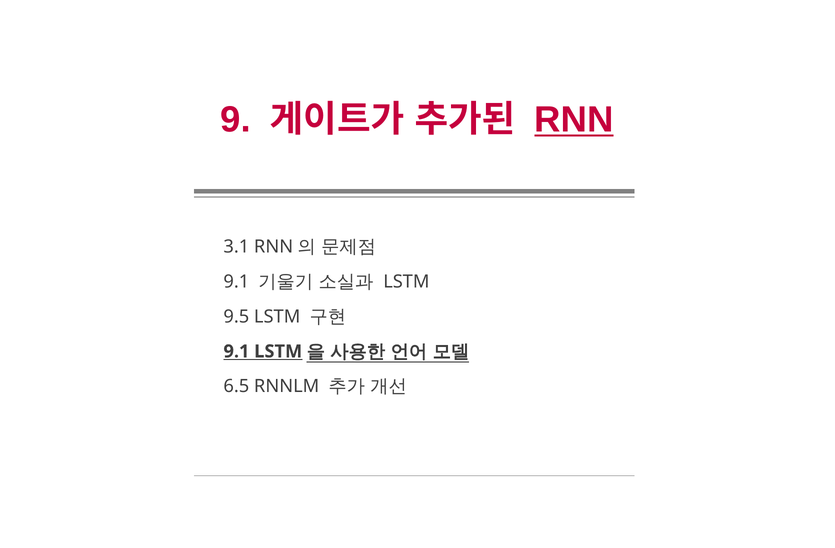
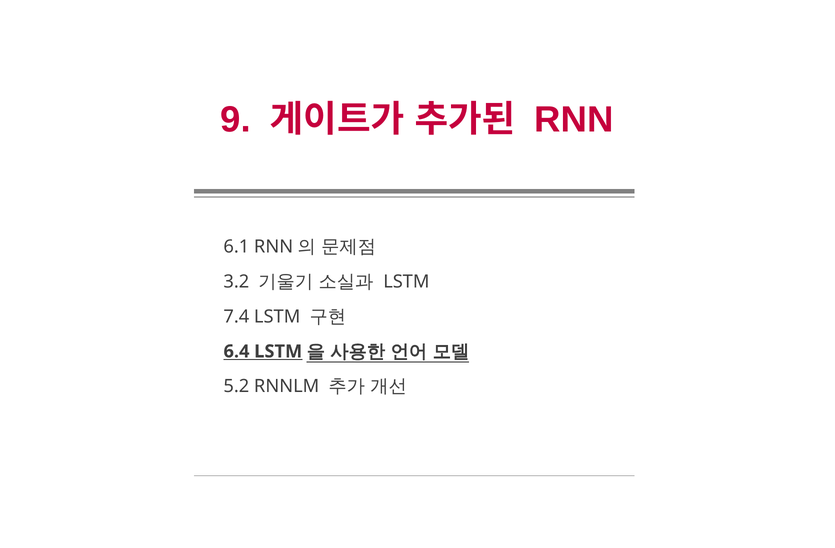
RNN underline: present -> none (574, 120)
3.1: 3.1 -> 6.1 (236, 247)
9.1: 9.1 -> 3.2 (236, 282)
9.5: 9.5 -> 7.4 (236, 317)
9.1: 9.1 -> 6.4 (236, 352)
6.5: 6.5 -> 5.2 (236, 387)
